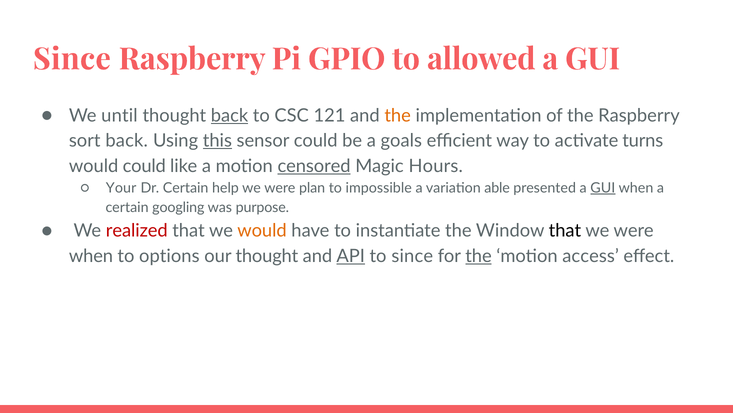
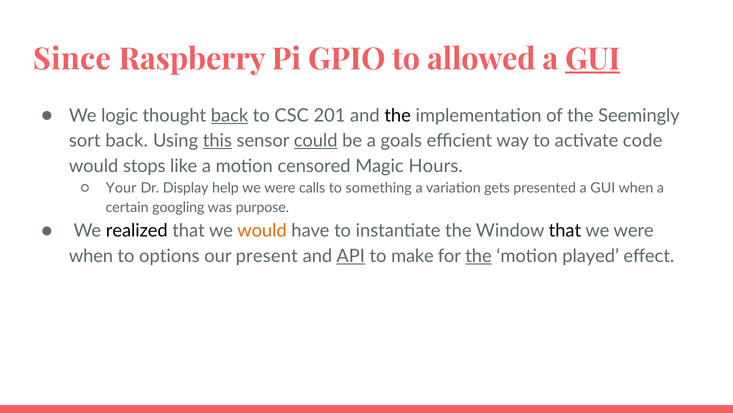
GUI underline: none -> present (593, 59)
until: until -> logic (120, 115)
121: 121 -> 201 (330, 115)
the colour: orange -> black (398, 115)
the Raspberry: Raspberry -> Seemingly (639, 115)
could underline: none -> present (316, 141)
turns: turns -> code (643, 141)
would could: could -> stops (144, 166)
censored underline: present -> none (314, 166)
Dr Certain: Certain -> Display (186, 188)
plan: plan -> calls (312, 188)
impossible: impossible -> something (379, 188)
able: able -> gets (497, 188)
GUI underline: present -> none (603, 188)
realized colour: red -> black (137, 231)
our thought: thought -> present (267, 256)
to since: since -> make (412, 256)
access: access -> played (591, 256)
